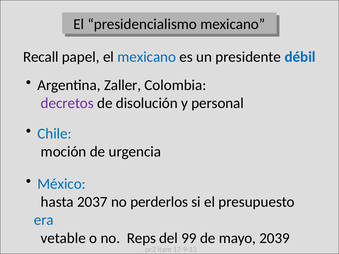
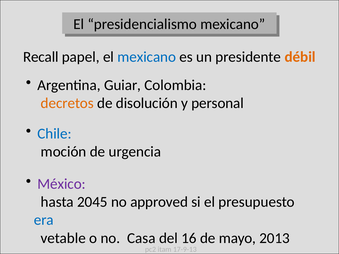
débil colour: blue -> orange (300, 57)
Zaller: Zaller -> Guiar (123, 85)
decretos colour: purple -> orange (67, 103)
México colour: blue -> purple (62, 184)
2037: 2037 -> 2045 (92, 202)
perderlos: perderlos -> approved (159, 202)
Reps: Reps -> Casa (141, 238)
99: 99 -> 16 (189, 238)
2039: 2039 -> 2013 (275, 238)
